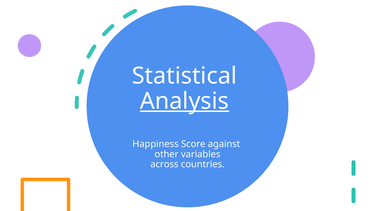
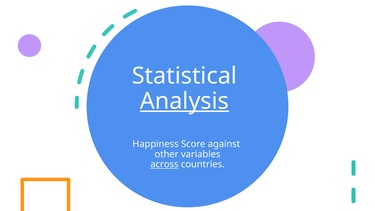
across underline: none -> present (164, 164)
